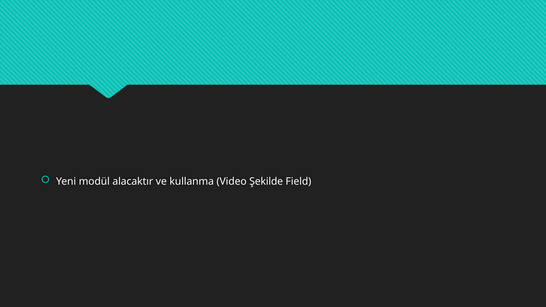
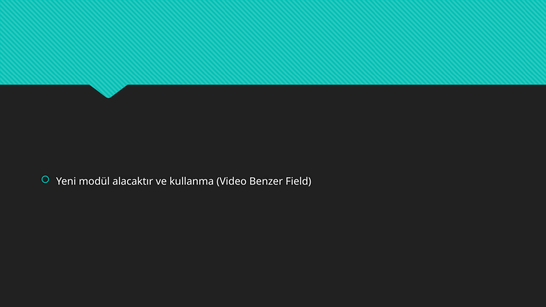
Şekilde: Şekilde -> Benzer (266, 182)
